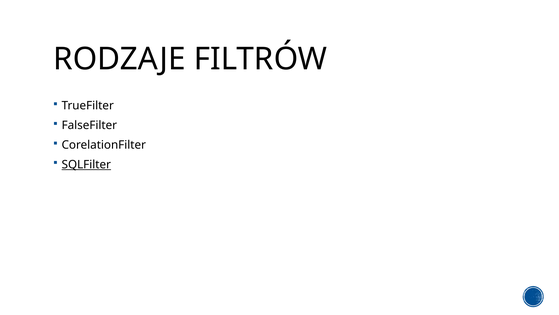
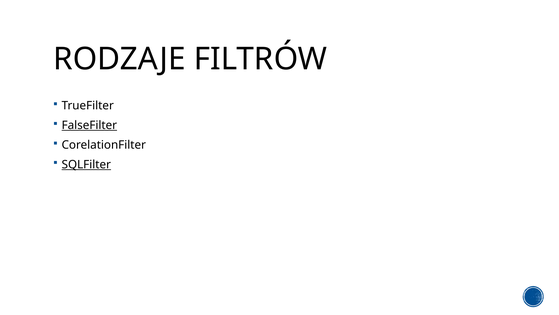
FalseFilter underline: none -> present (89, 125)
